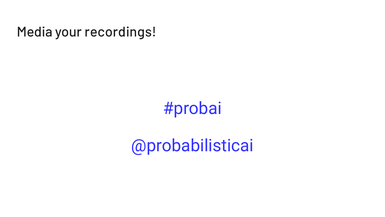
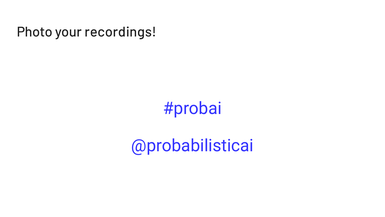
Media: Media -> Photo (35, 32)
